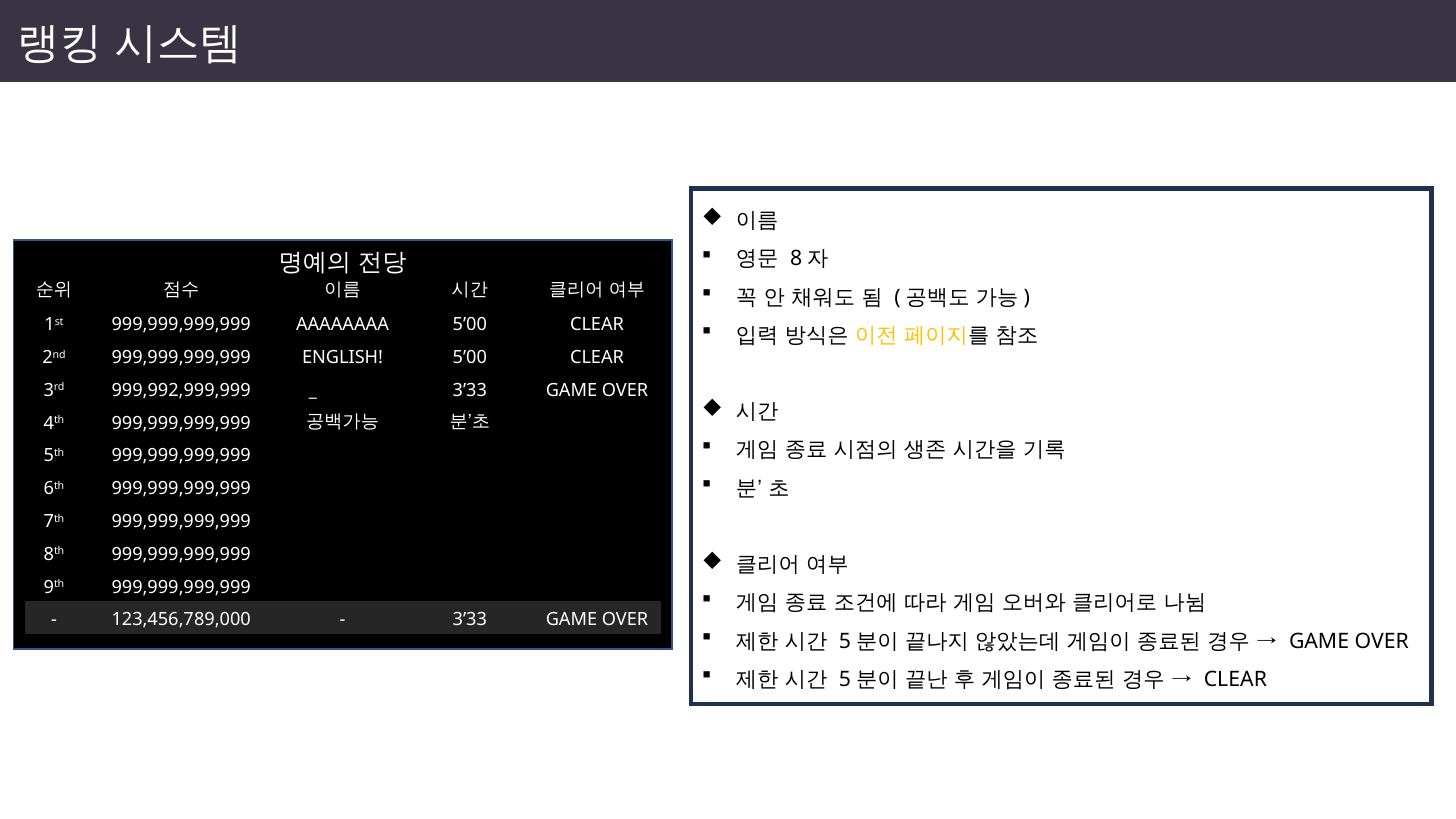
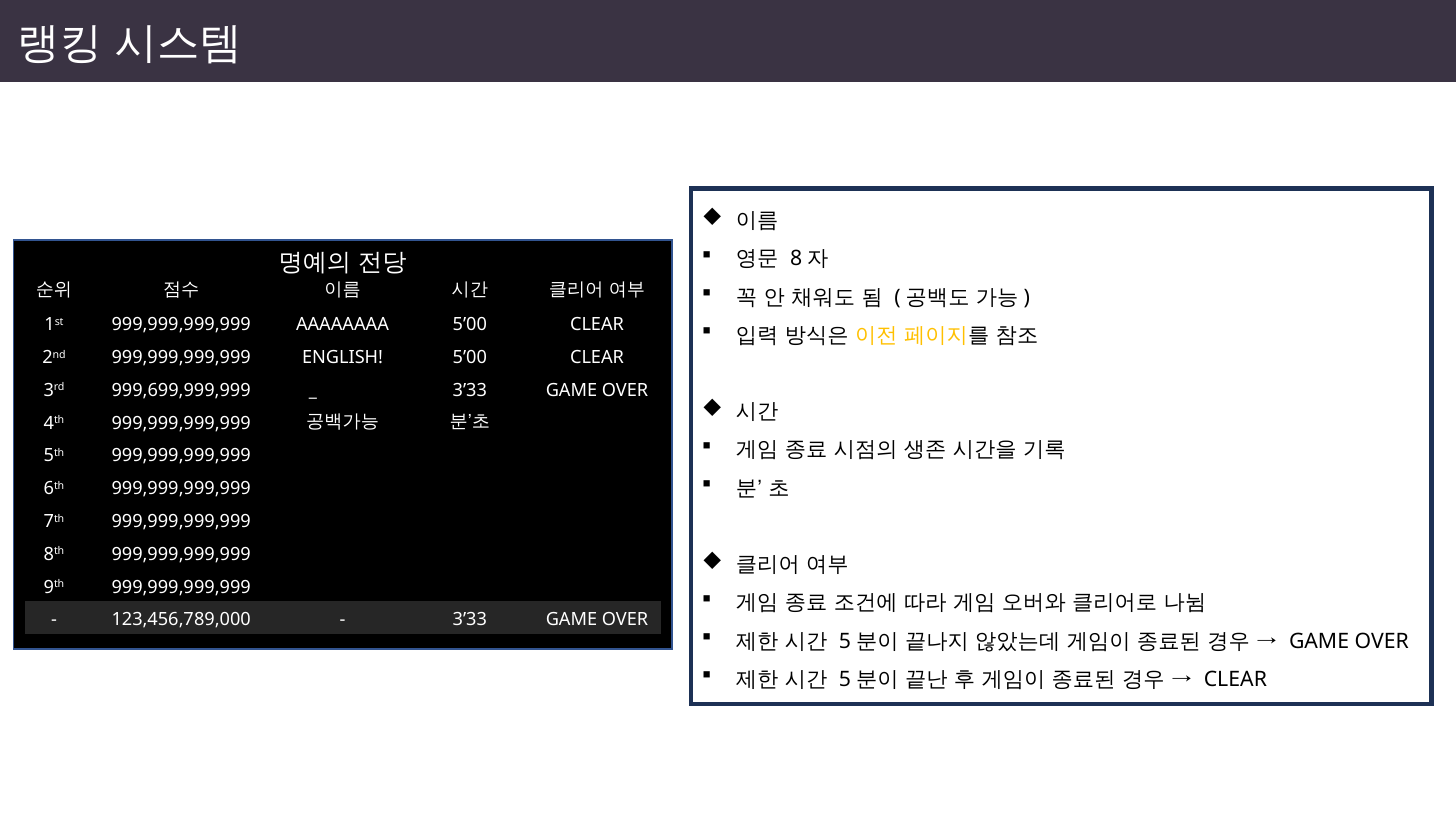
999,992,999,999: 999,992,999,999 -> 999,699,999,999 (181, 390)
